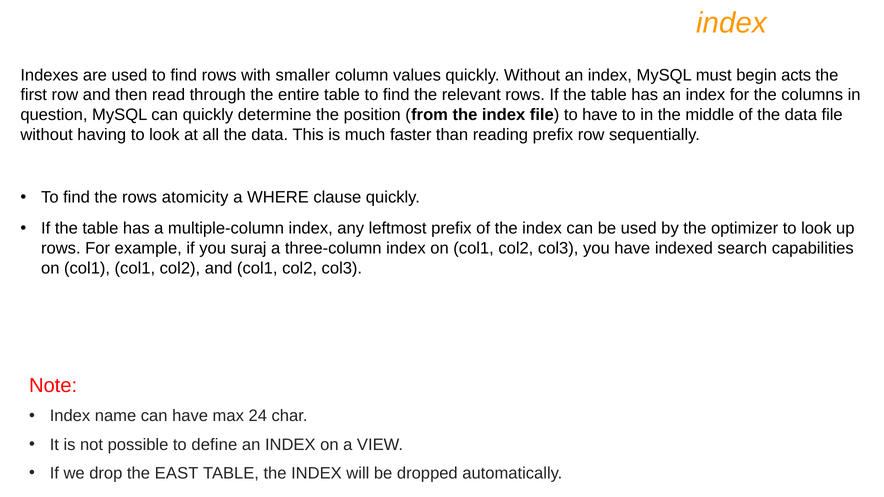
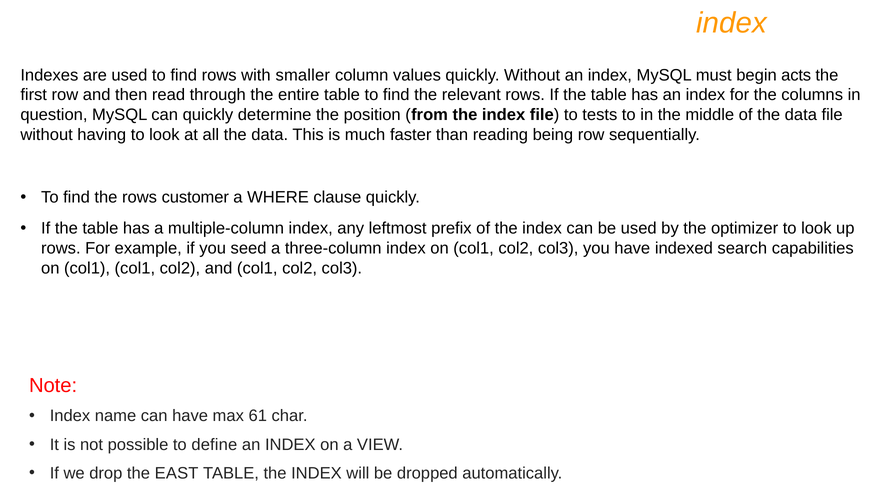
to have: have -> tests (600, 115)
reading prefix: prefix -> being (553, 135)
atomicity: atomicity -> customer (195, 198)
suraj: suraj -> seed (249, 248)
24: 24 -> 61 (258, 416)
